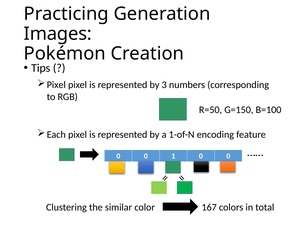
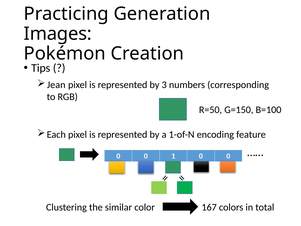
Pixel: Pixel -> Jean (56, 85)
